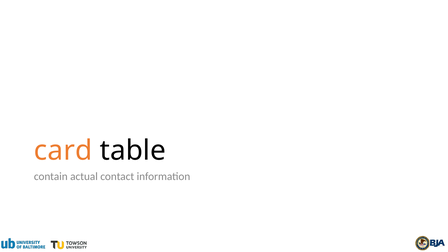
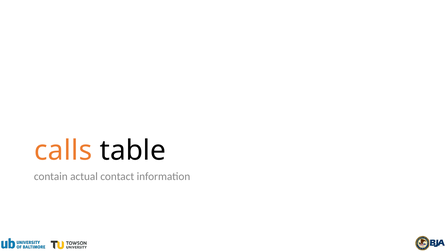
card: card -> calls (63, 151)
